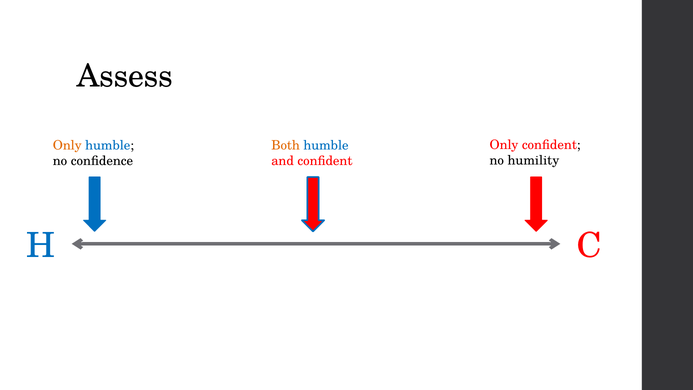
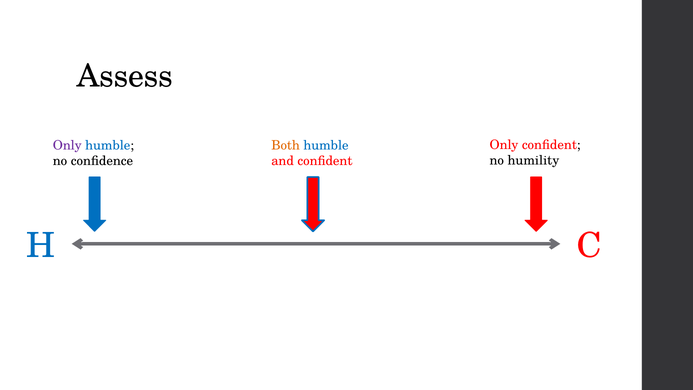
Only colour: orange -> purple (67, 145)
